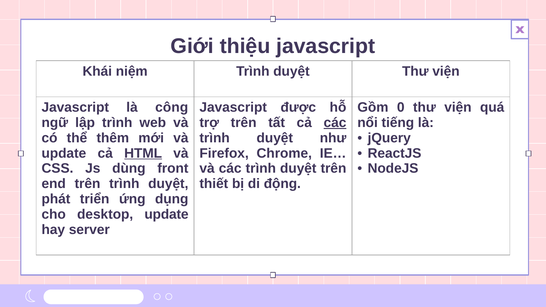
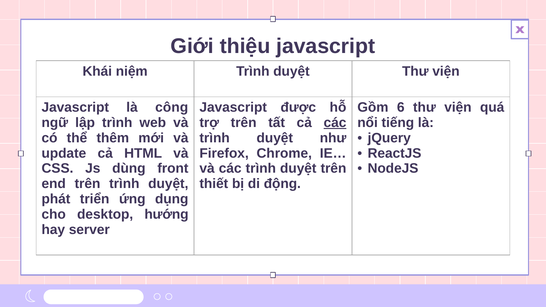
0: 0 -> 6 (401, 107)
HTML underline: present -> none (143, 153)
desktop update: update -> hướng (166, 214)
